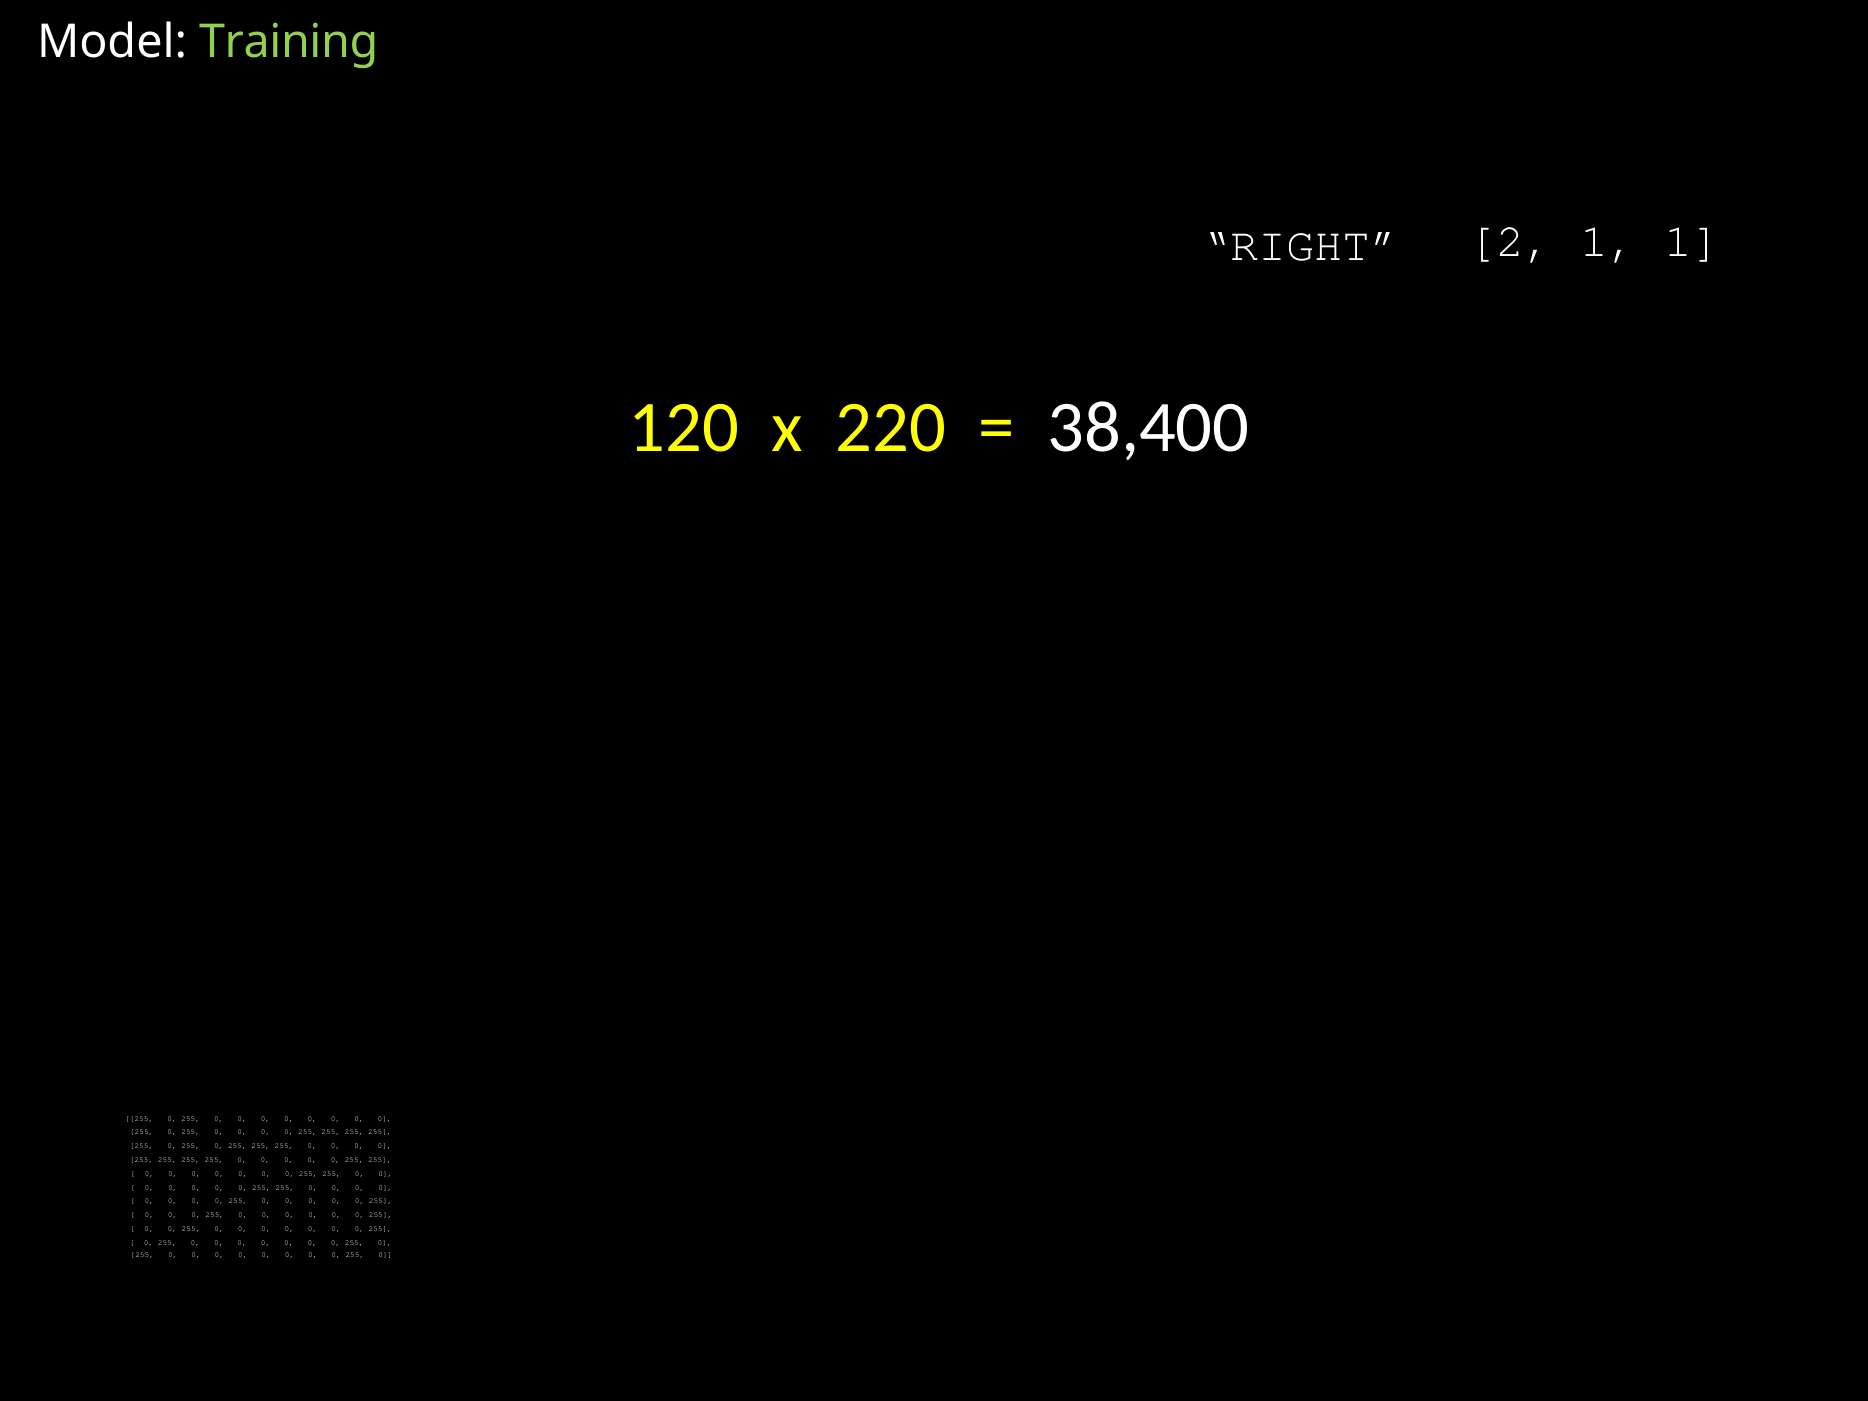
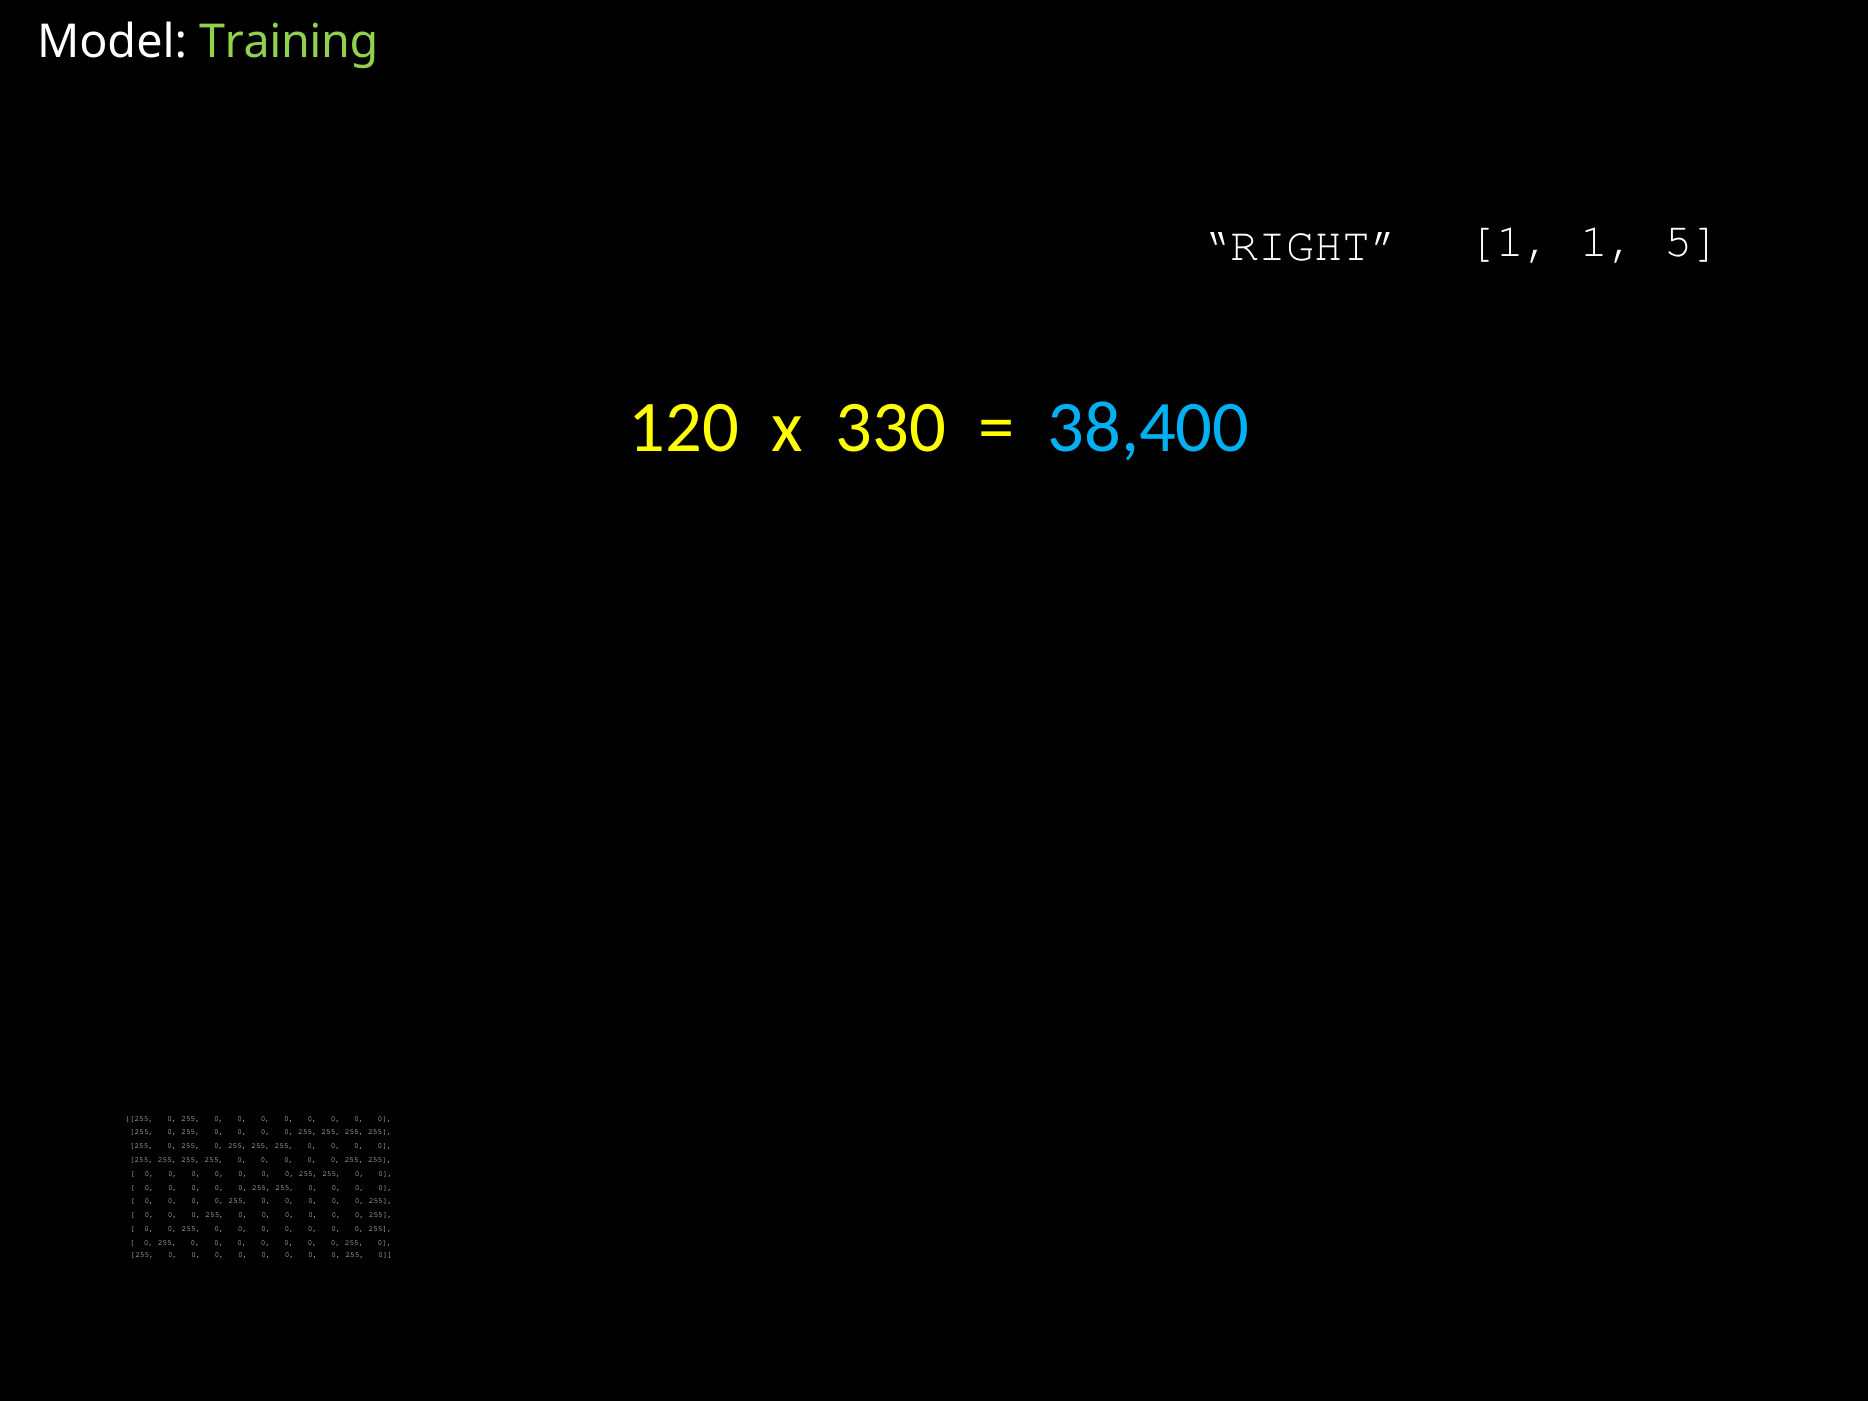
RIGHT 2: 2 -> 1 (1510, 241)
1 1: 1 -> 5 (1692, 241)
220: 220 -> 330 (891, 428)
38,400 colour: white -> light blue (1148, 428)
